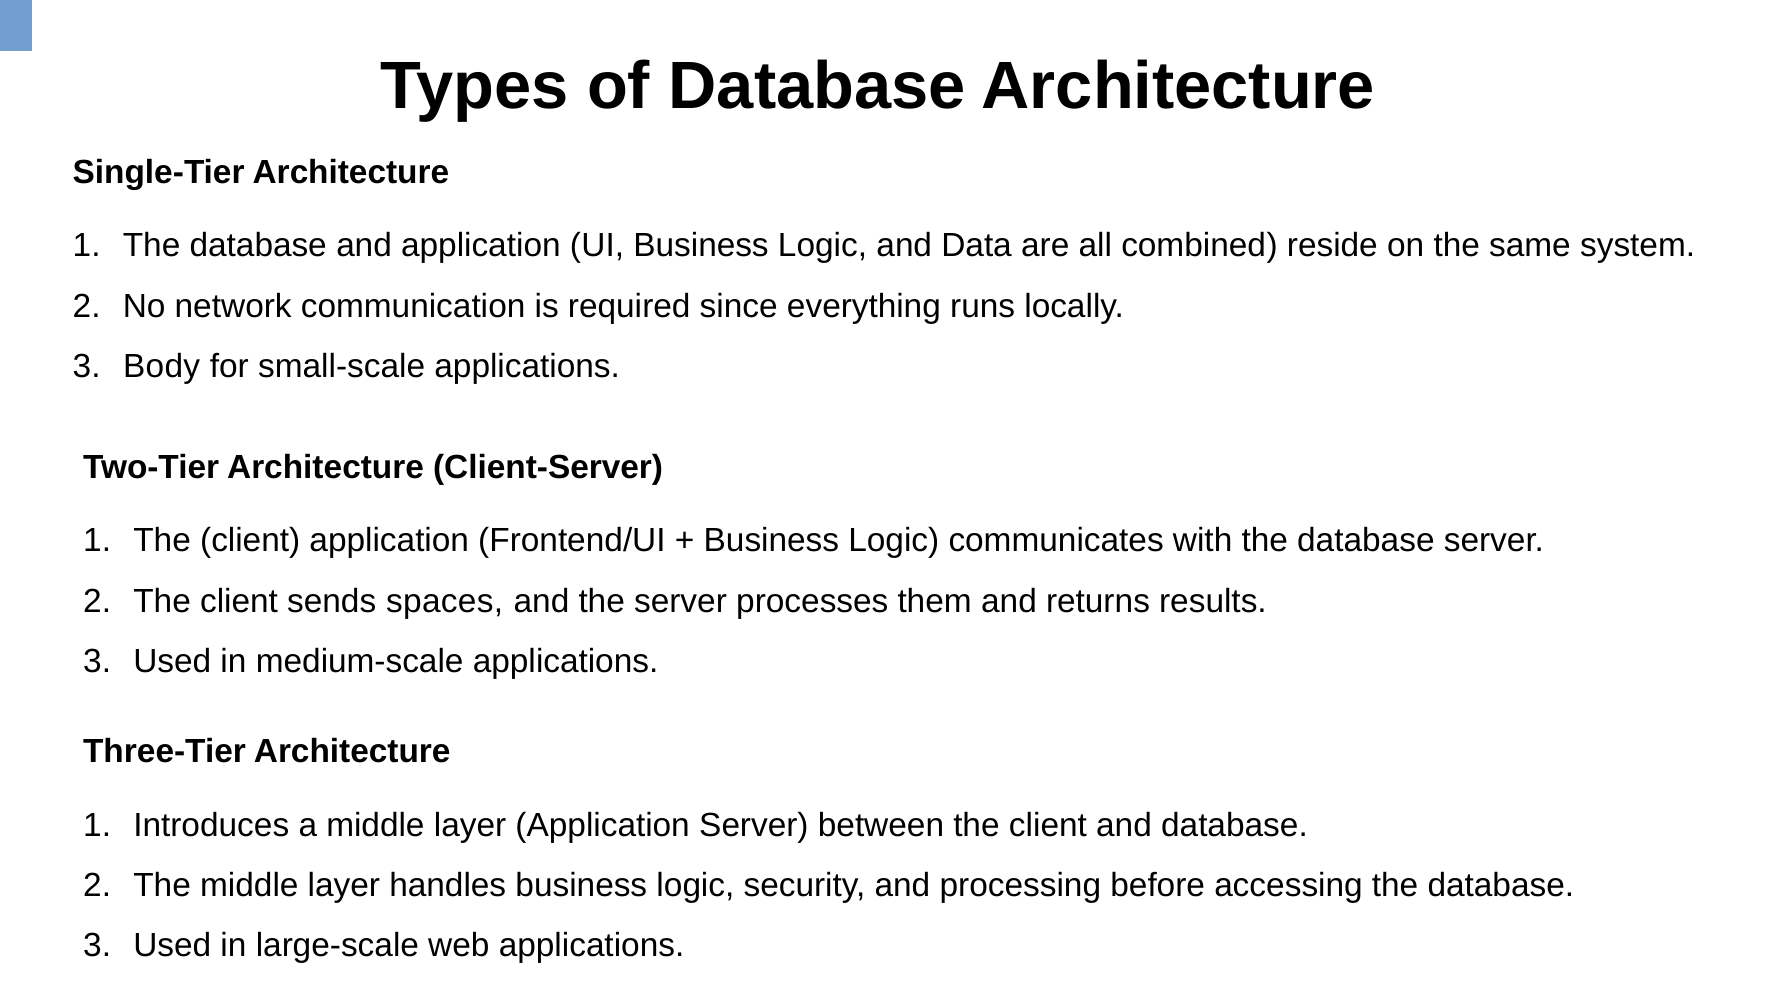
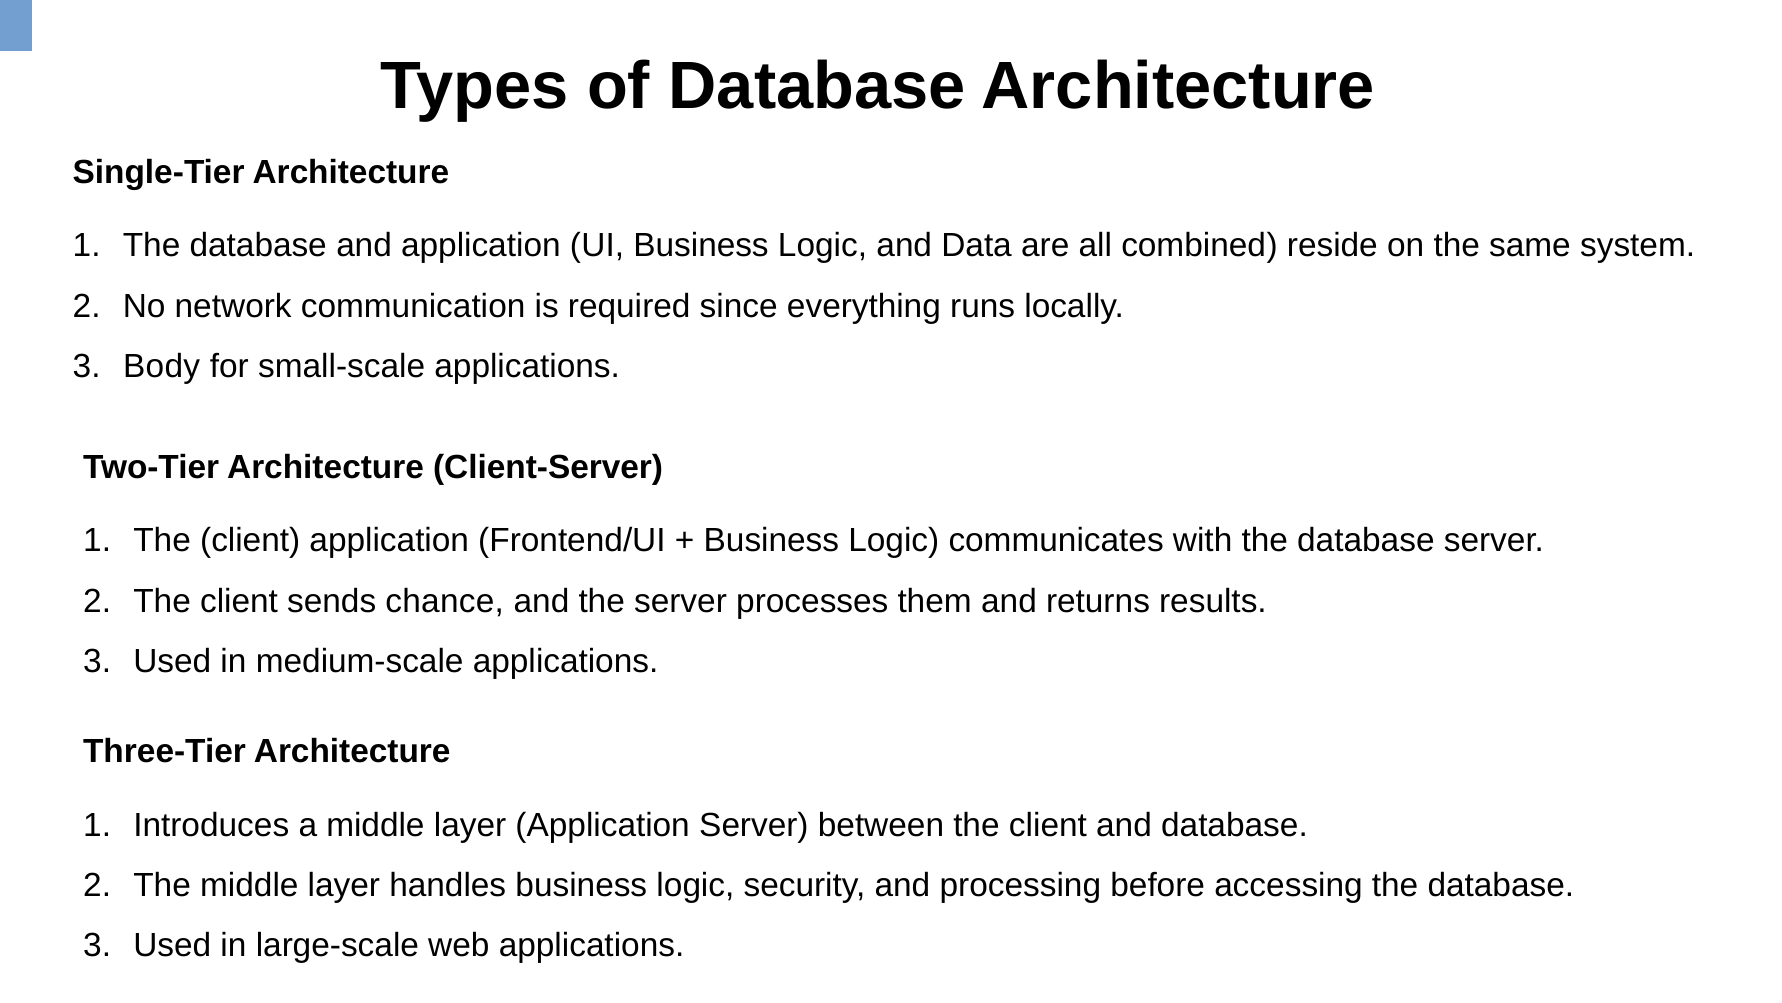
spaces: spaces -> chance (445, 601)
